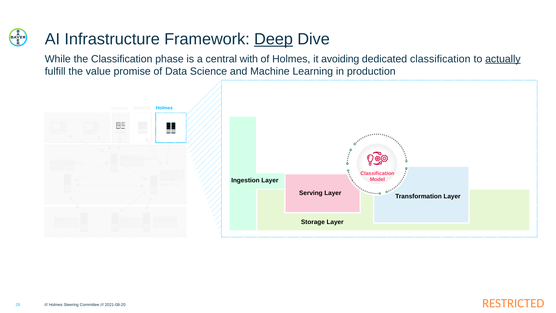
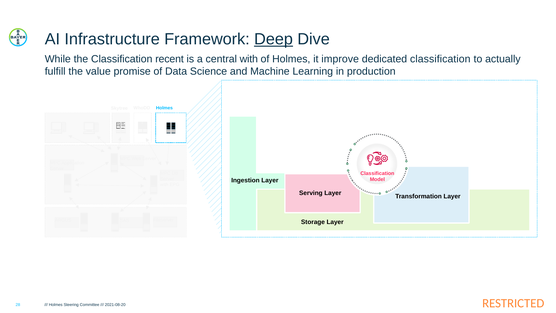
phase: phase -> recent (170, 59)
avoiding: avoiding -> improve (340, 59)
actually underline: present -> none (503, 59)
